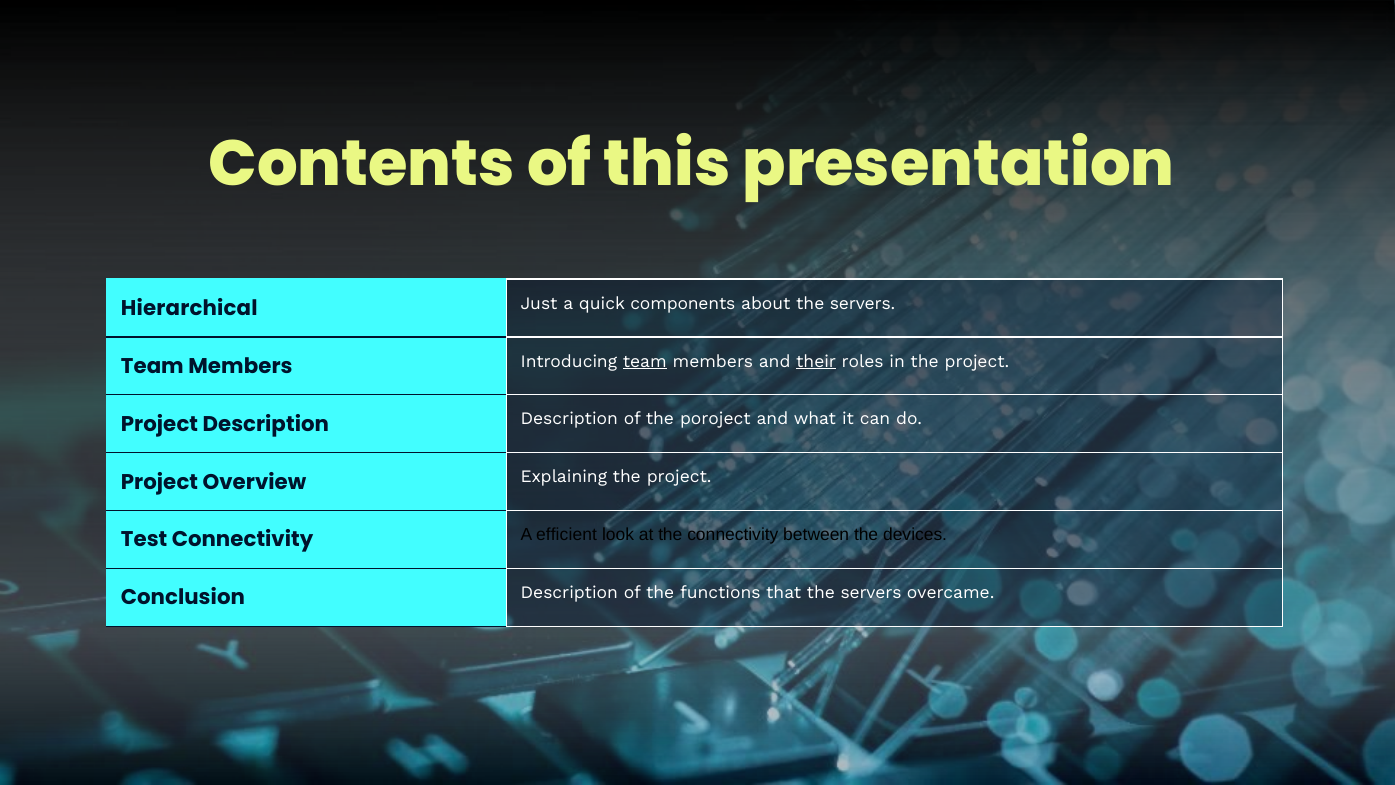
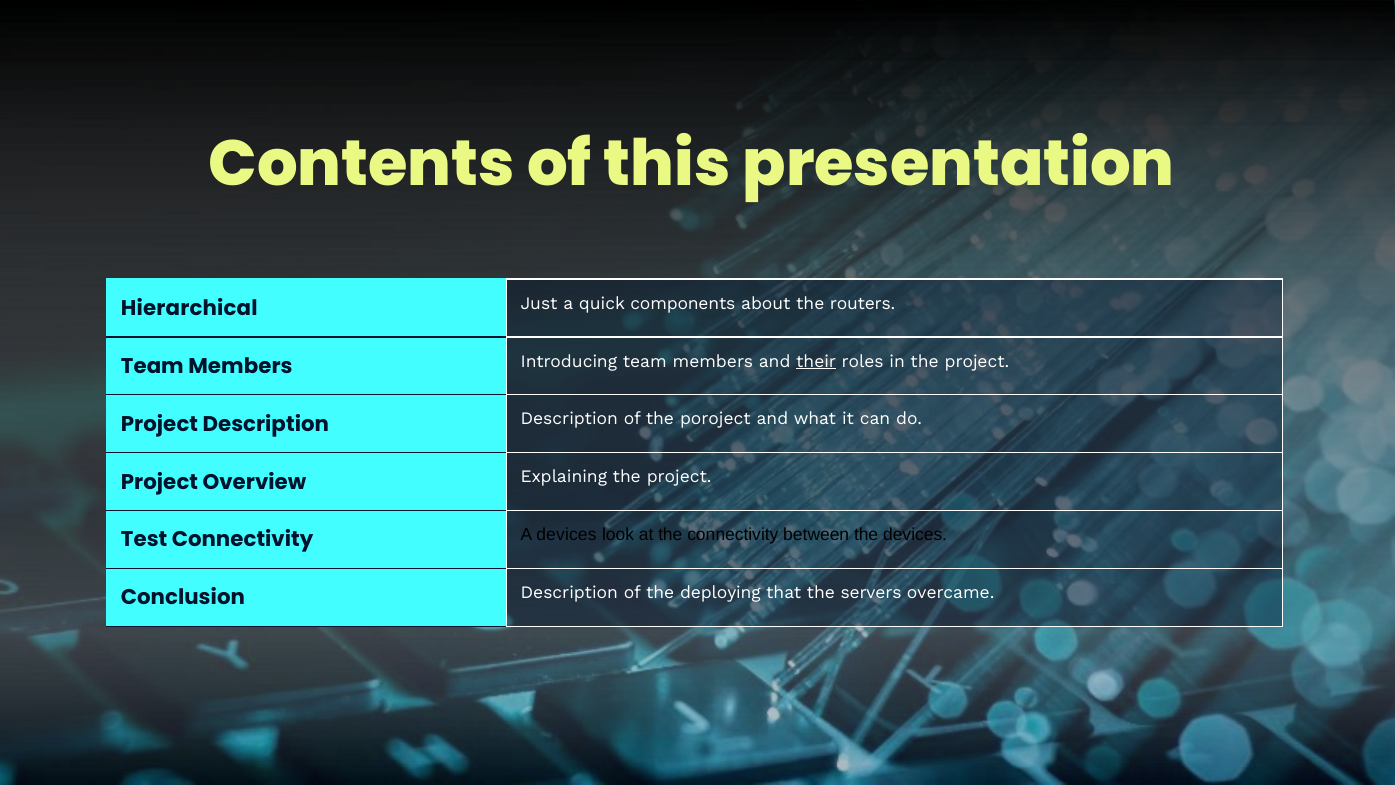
about the servers: servers -> routers (863, 303)
team underline: present -> none (645, 361)
A efficient: efficient -> devices (566, 534)
functions: functions -> deploying (720, 593)
